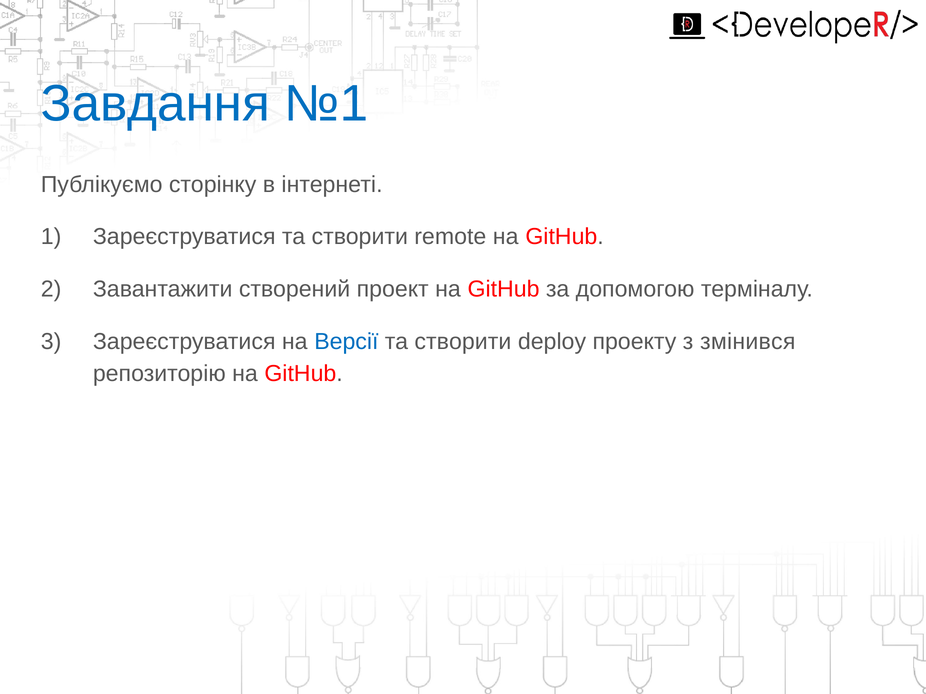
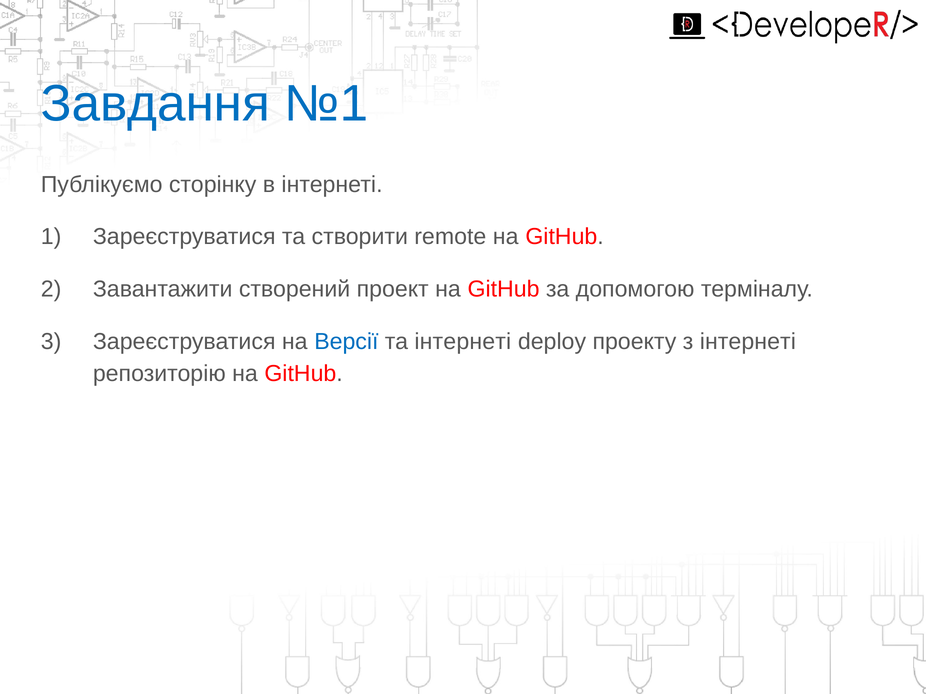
створити: створити -> інтернеті (463, 342)
з змінився: змінився -> інтернеті (748, 342)
